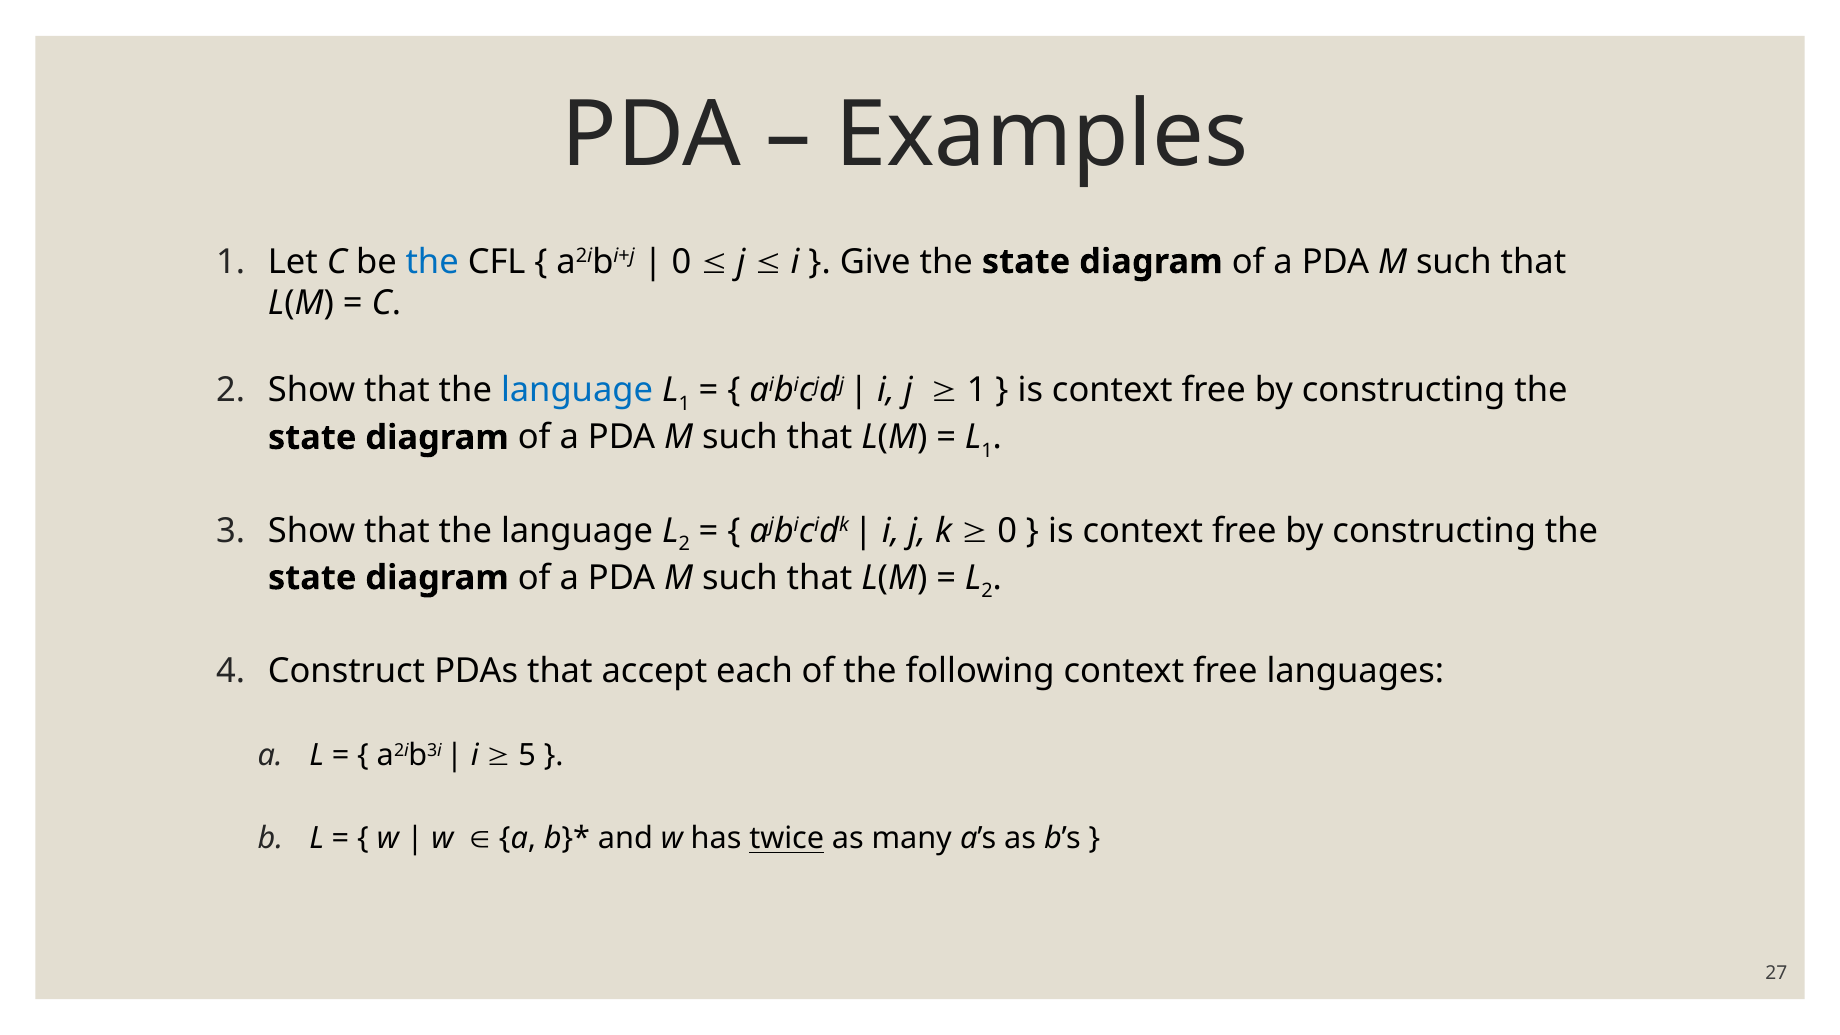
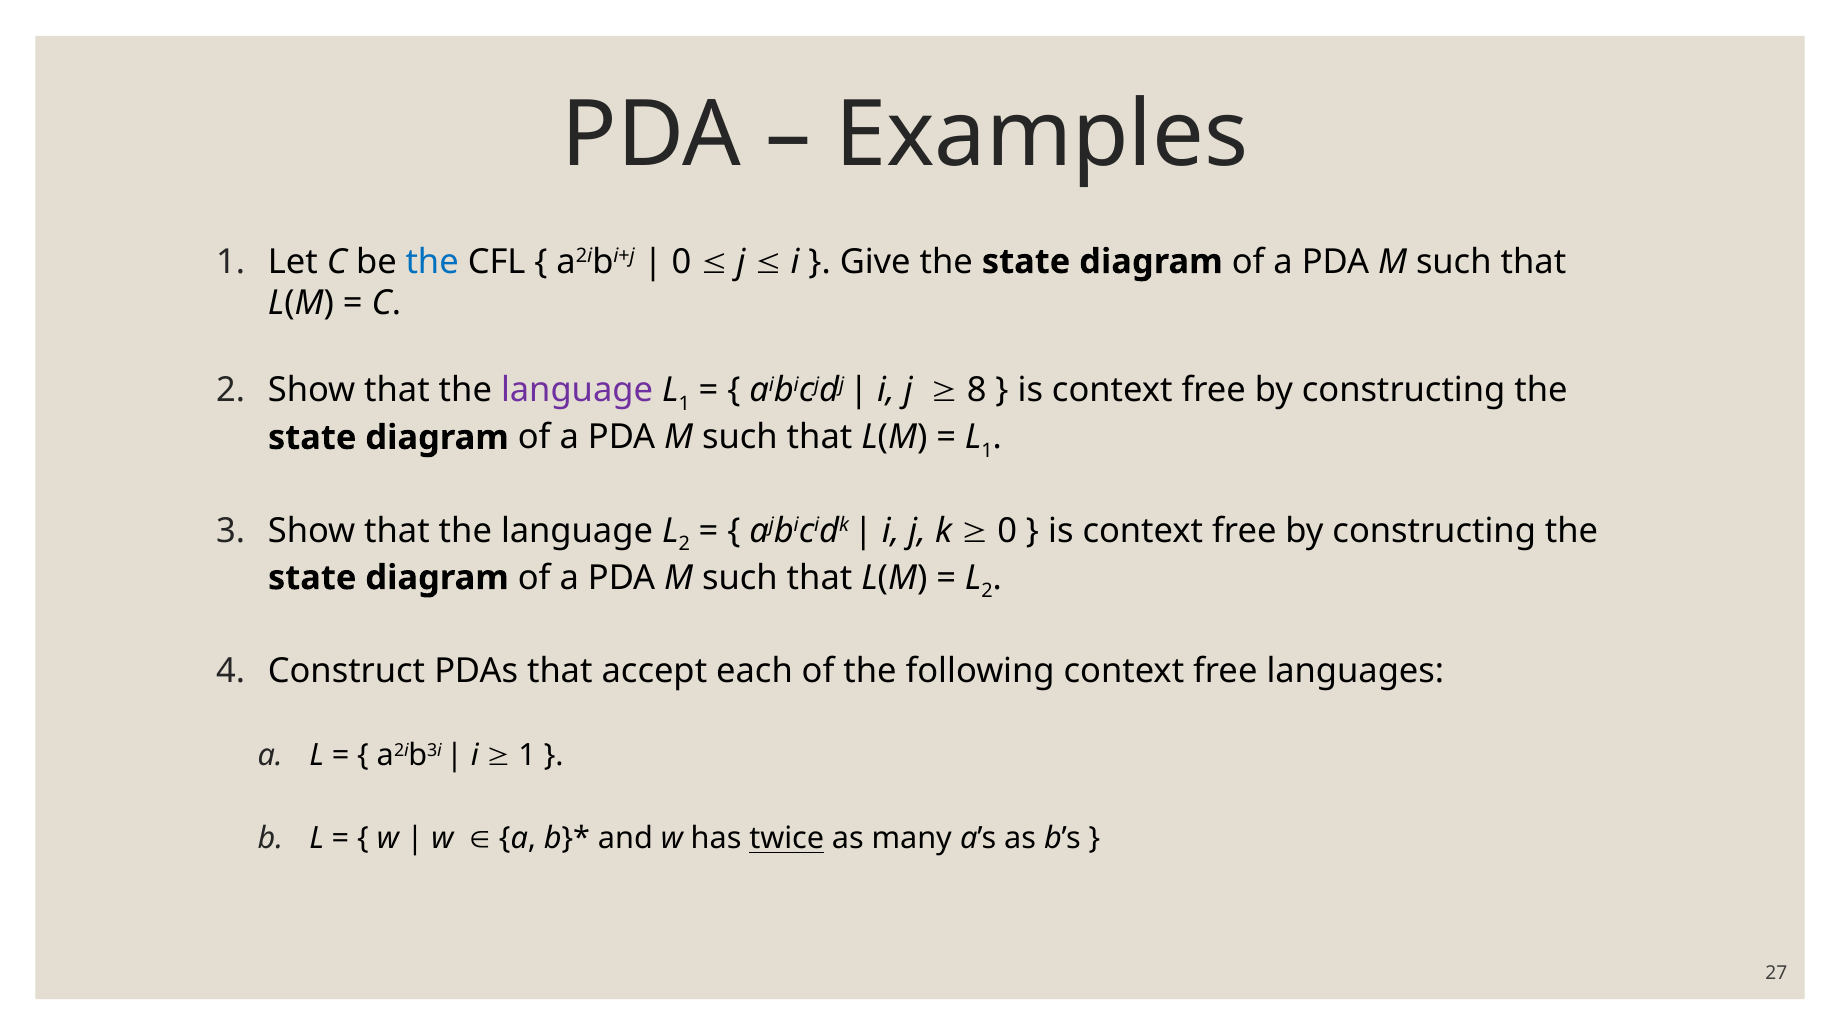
language colour: blue -> purple (577, 390)
1: 1 -> 8 (977, 390)
5: 5 -> 1 (527, 756)
